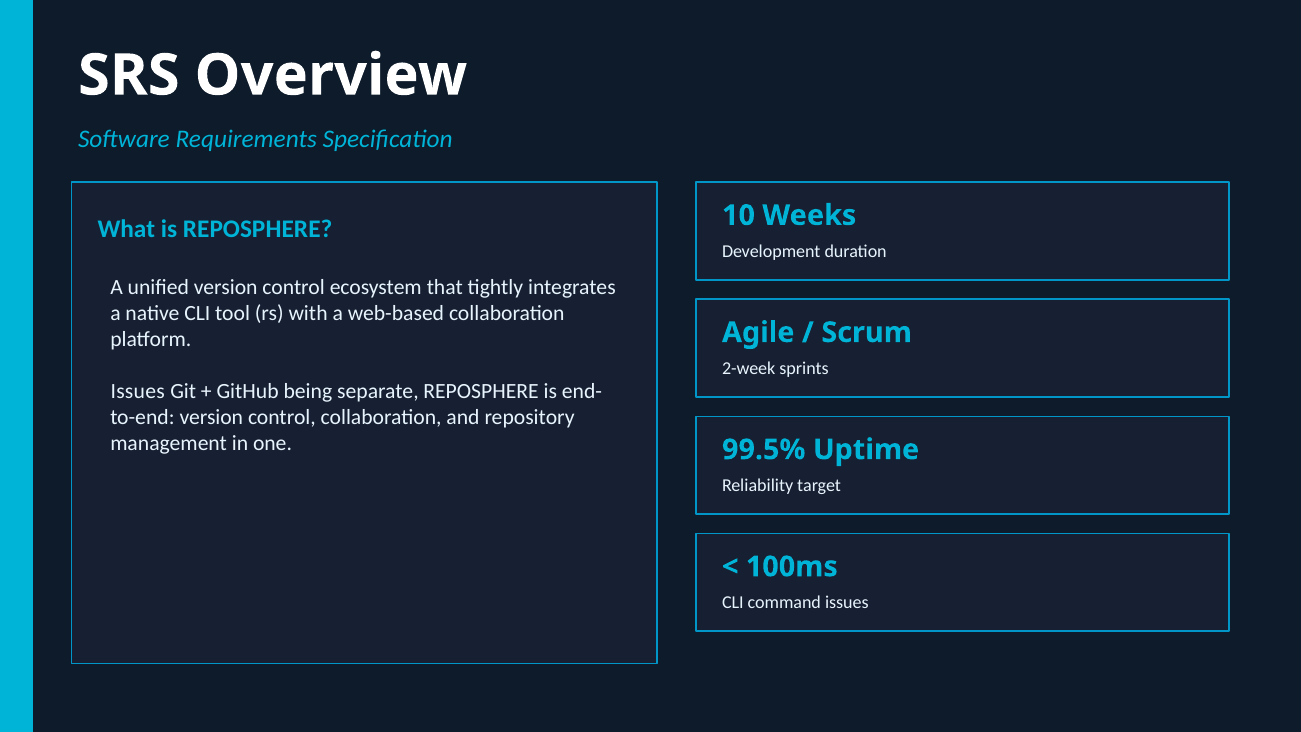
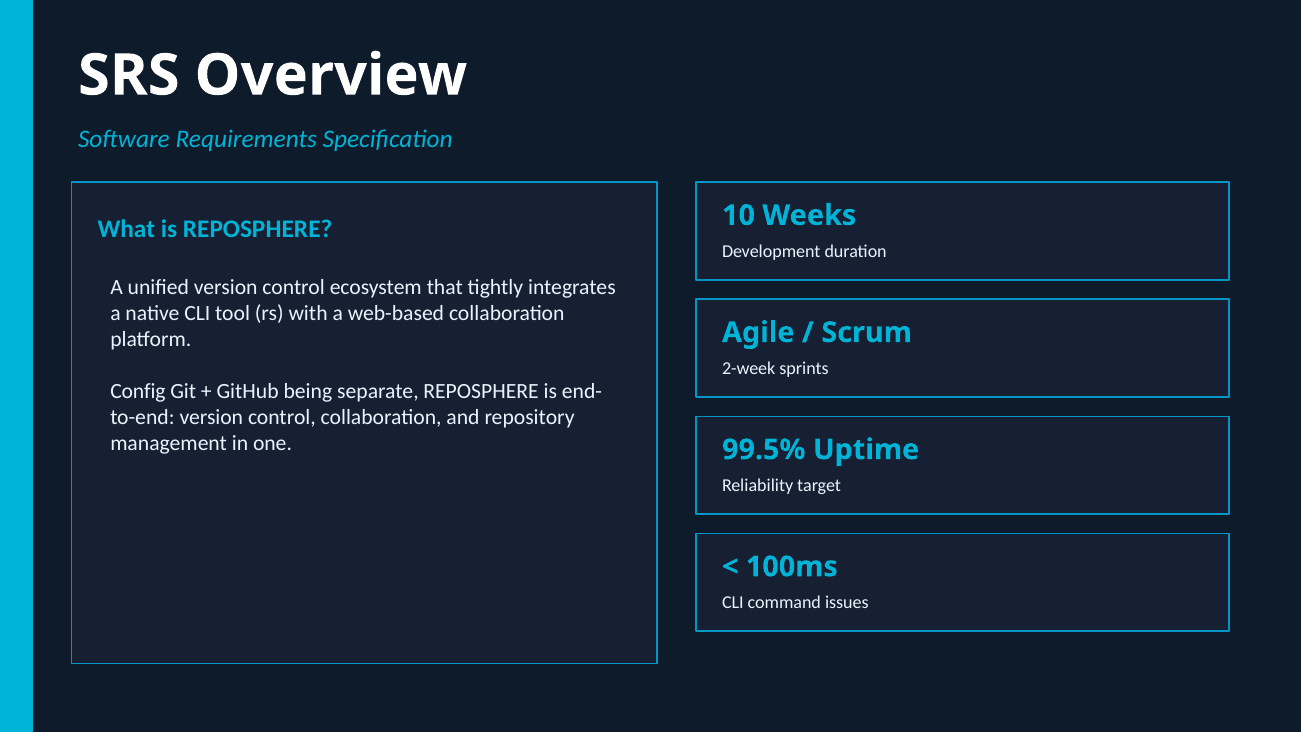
Issues: Issues -> Config (138, 392)
